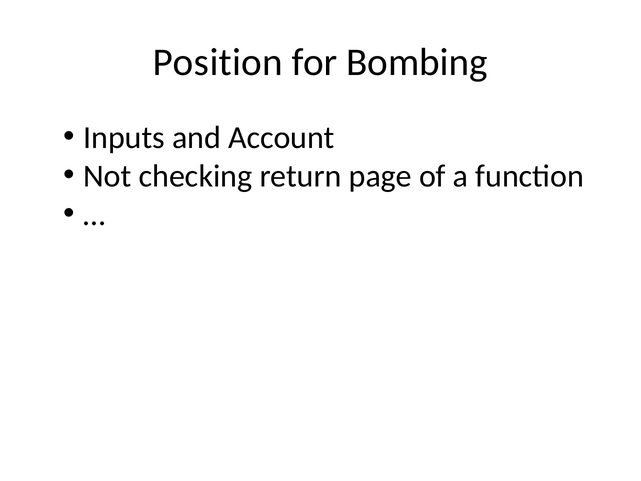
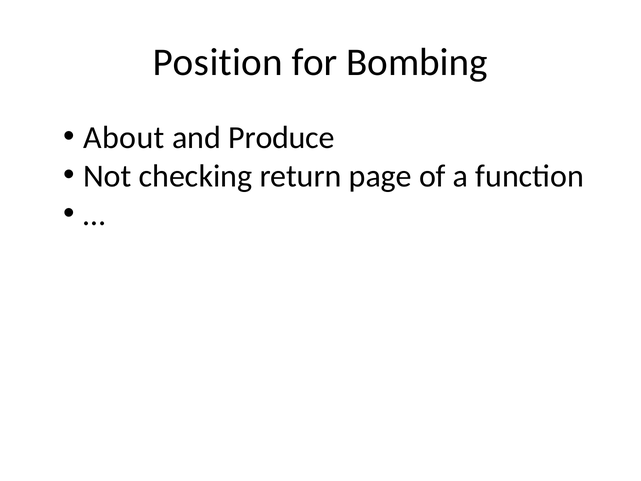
Inputs: Inputs -> About (124, 137)
Account: Account -> Produce (281, 137)
